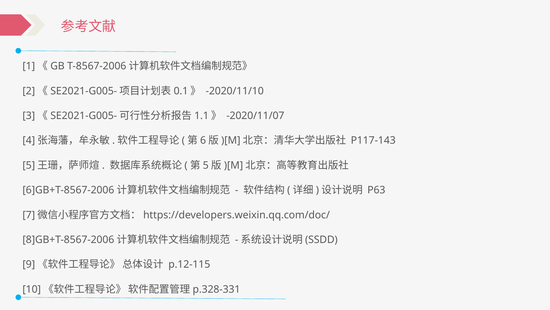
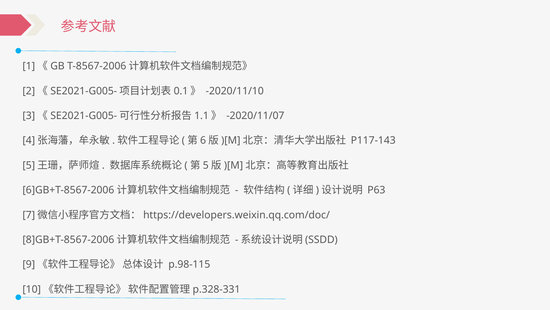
p.12-115: p.12-115 -> p.98-115 (189, 264)
